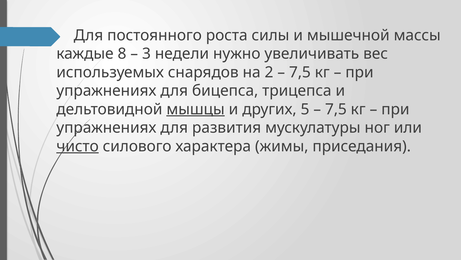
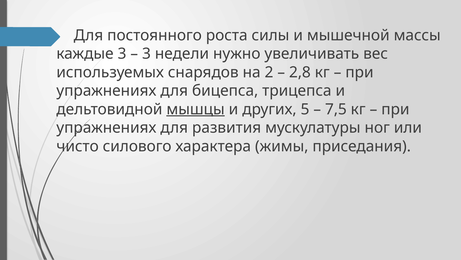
каждые 8: 8 -> 3 (122, 54)
7,5: 7,5 -> 2,8 (300, 72)
чисто underline: present -> none (78, 146)
